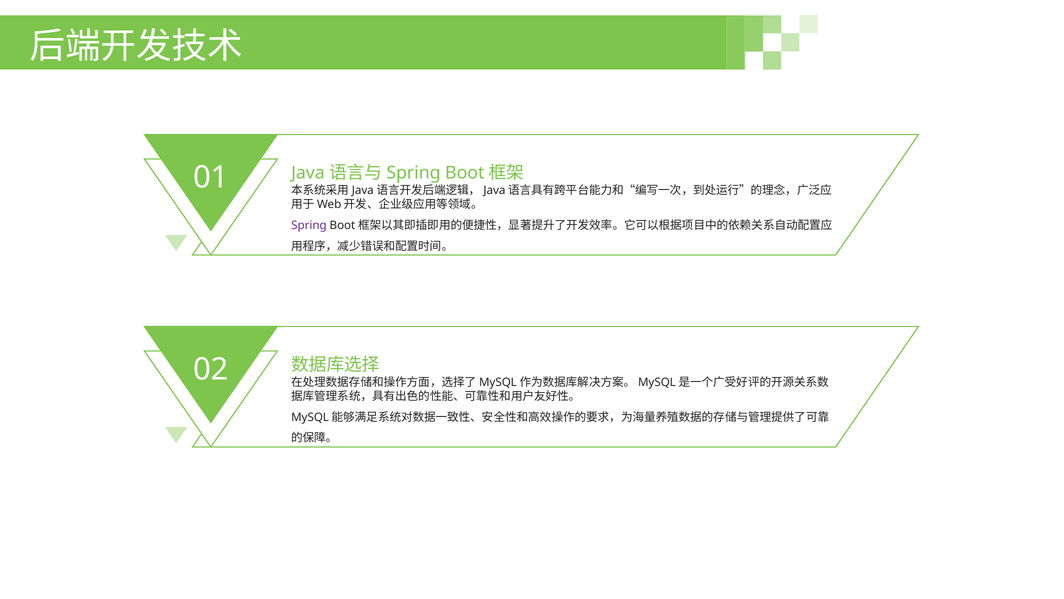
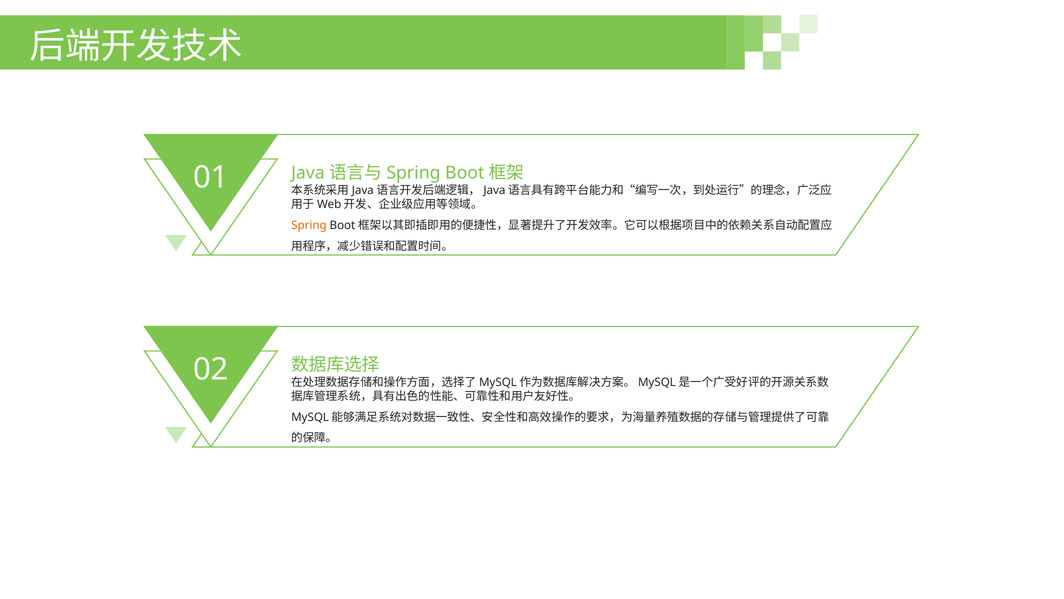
Spring colour: purple -> orange (309, 225)
